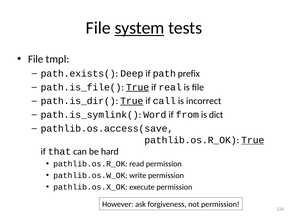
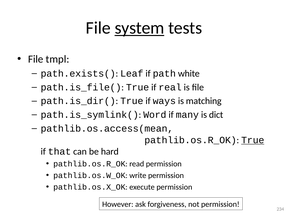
Deep: Deep -> Leaf (132, 73)
prefix: prefix -> white (189, 73)
True underline: present -> none (138, 87)
True underline: present -> none (132, 101)
call: call -> ways (164, 101)
incorrect: incorrect -> matching (204, 101)
from: from -> many (187, 115)
pathlib.os.access(save: pathlib.os.access(save -> pathlib.os.access(mean (107, 129)
